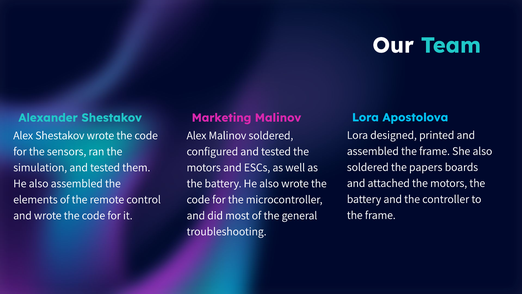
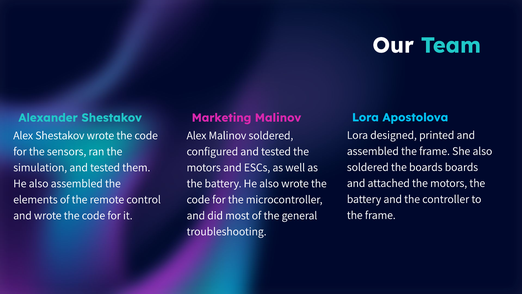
the papers: papers -> boards (426, 167)
